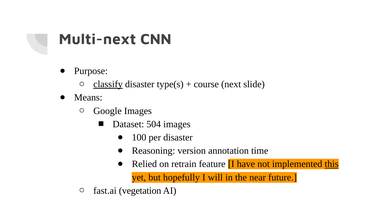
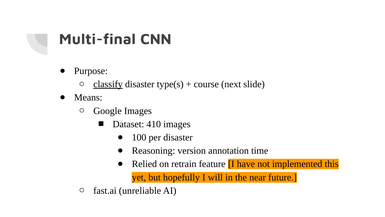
Multi-next: Multi-next -> Multi-final (97, 39)
504: 504 -> 410 (154, 124)
this underline: present -> none (332, 164)
vegetation: vegetation -> unreliable (140, 190)
